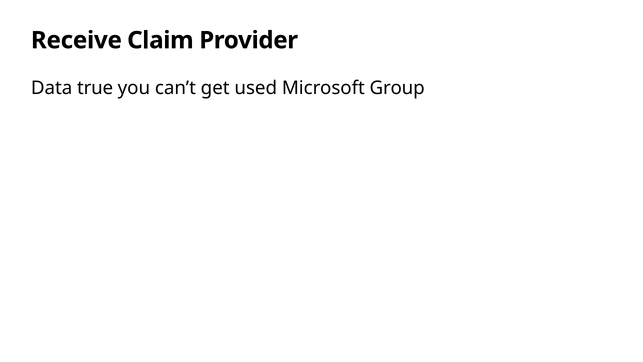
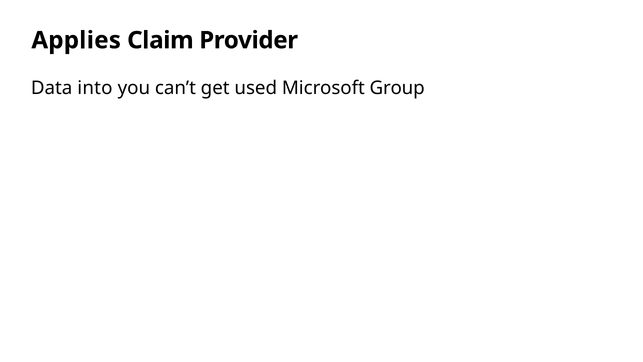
Receive: Receive -> Applies (76, 40)
true: true -> into (95, 88)
